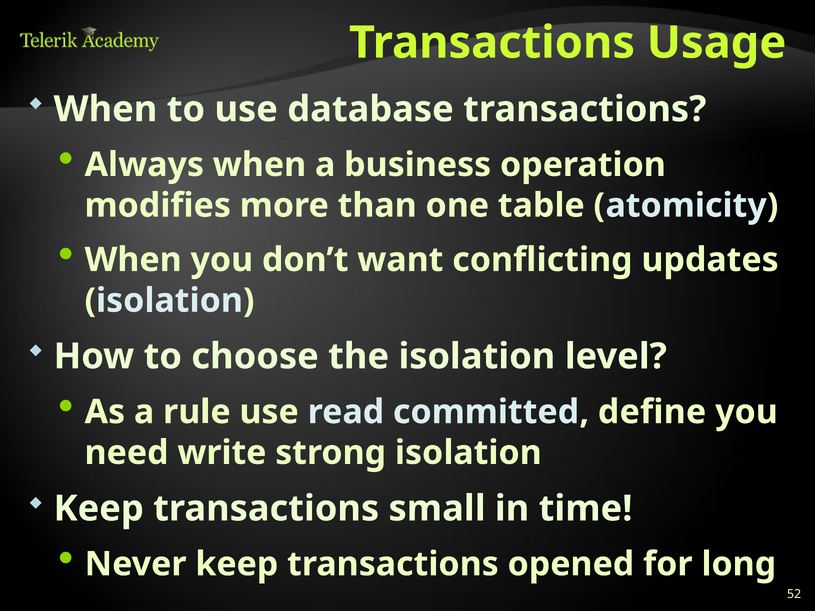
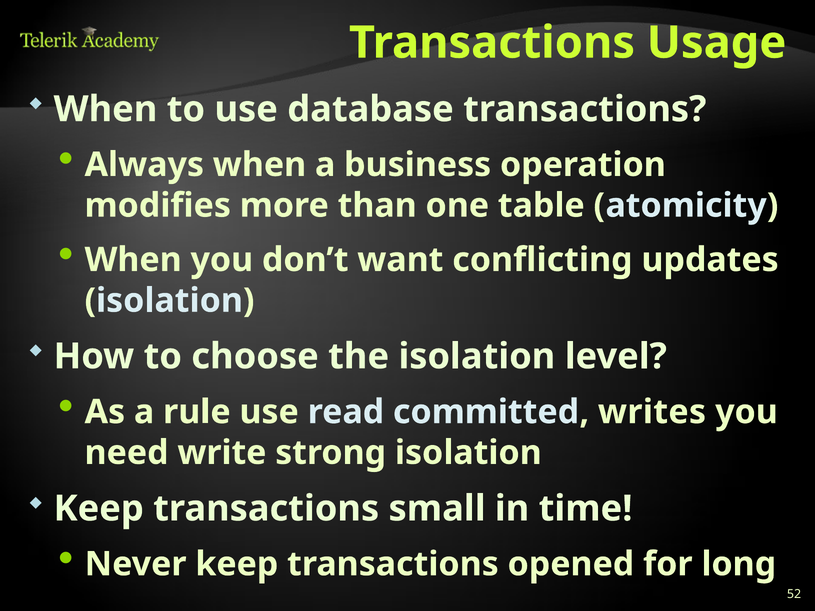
define: define -> writes (652, 412)
